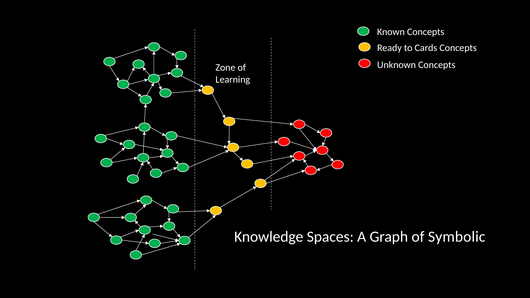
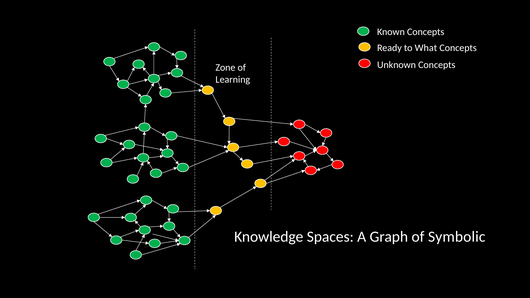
Cards: Cards -> What (426, 48)
